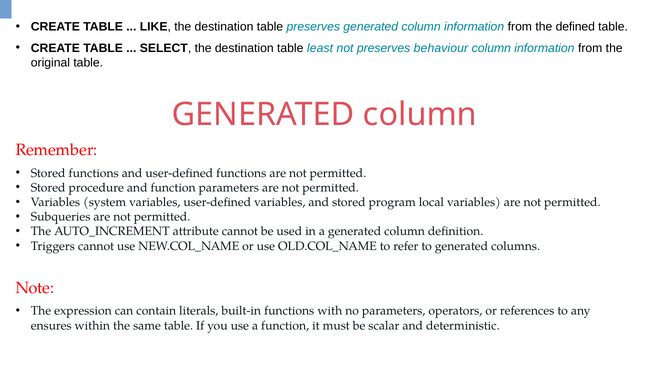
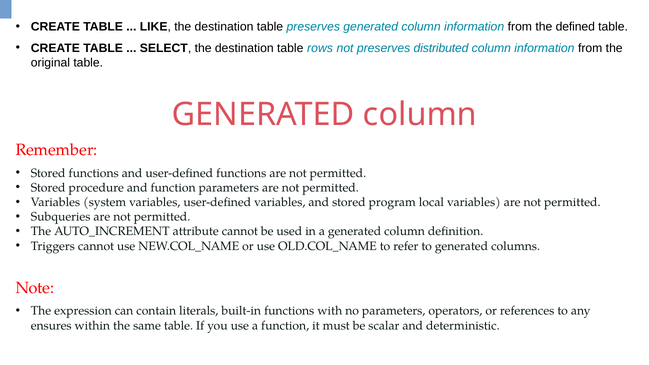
least: least -> rows (320, 48)
behaviour: behaviour -> distributed (441, 48)
